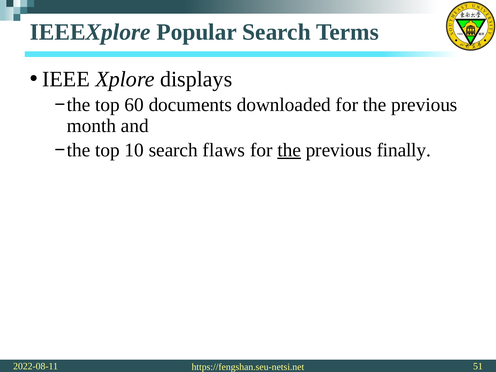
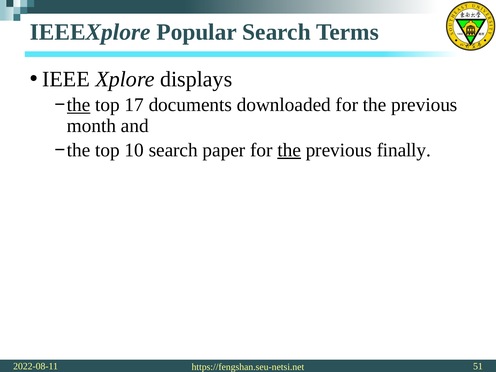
the underline: none -> present (79, 105)
60: 60 -> 17 (134, 105)
flaws: flaws -> paper (224, 150)
